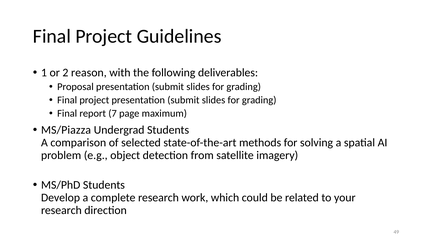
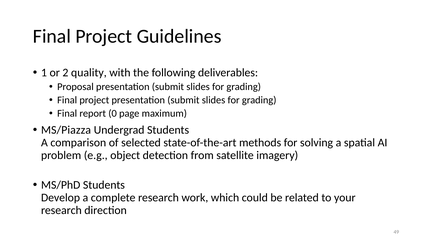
reason: reason -> quality (89, 73)
7: 7 -> 0 (113, 114)
